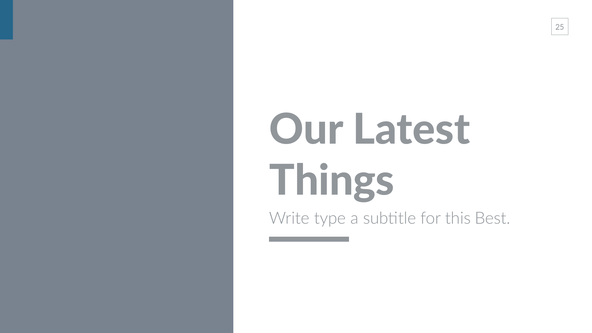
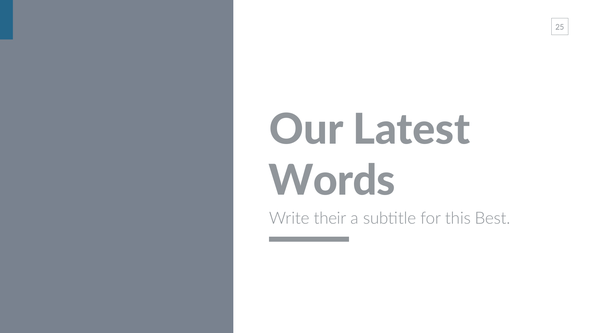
Things: Things -> Words (332, 181)
type: type -> their (330, 218)
